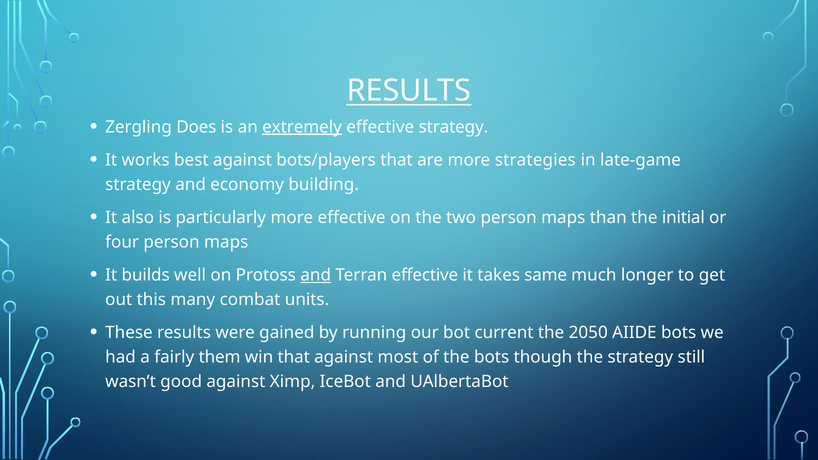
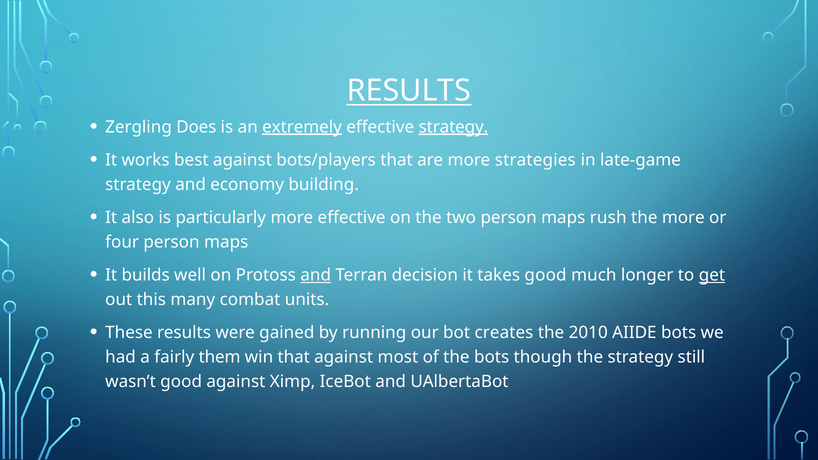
strategy underline: none -> present (453, 127)
than: than -> rush (608, 218)
the initial: initial -> more (683, 218)
Terran effective: effective -> decision (425, 275)
takes same: same -> good (546, 275)
get underline: none -> present (712, 275)
current: current -> creates (504, 333)
2050: 2050 -> 2010 (588, 333)
